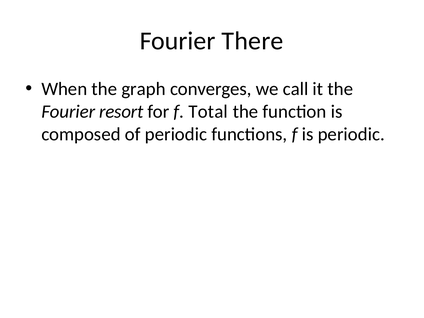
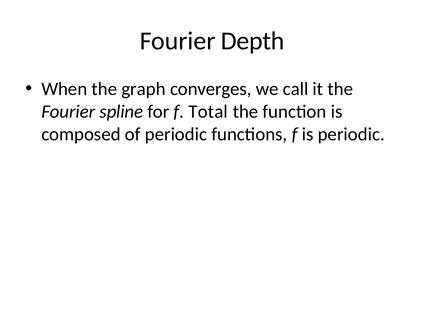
There: There -> Depth (253, 41)
resort: resort -> spline (121, 112)
